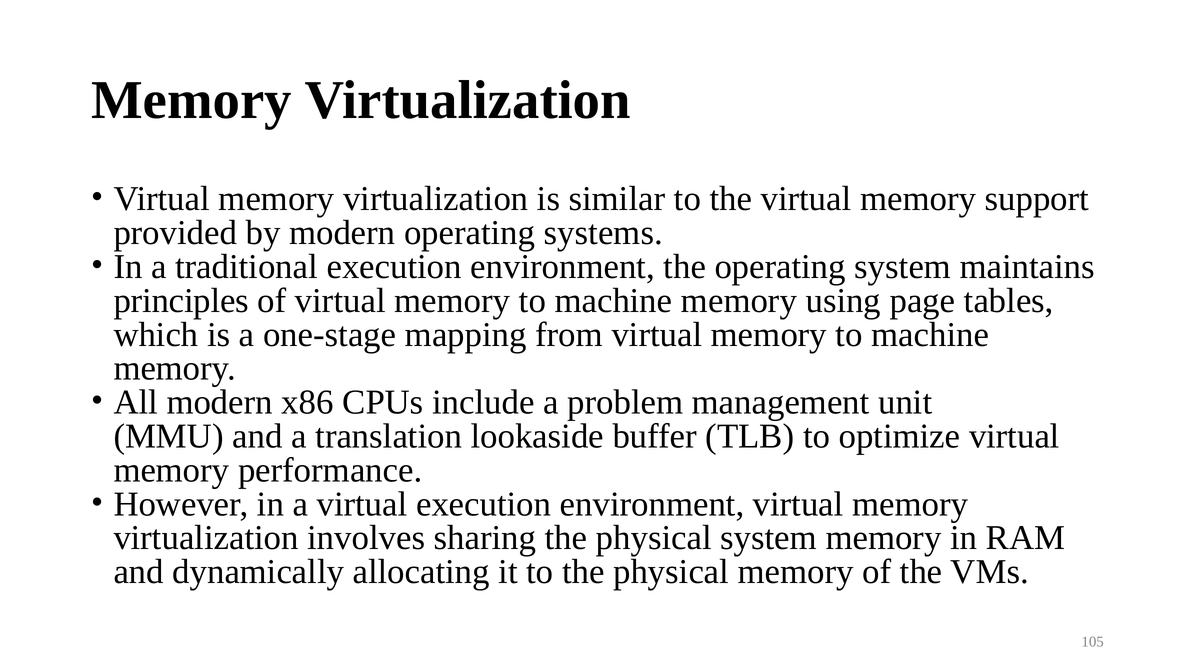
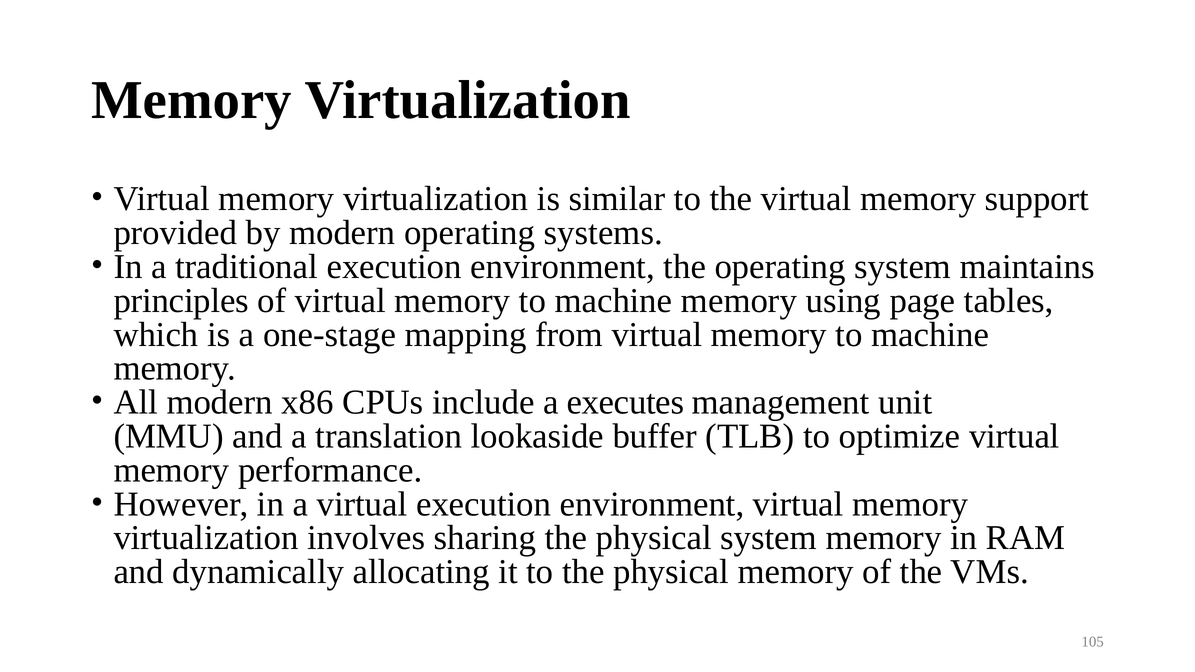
problem: problem -> executes (625, 402)
